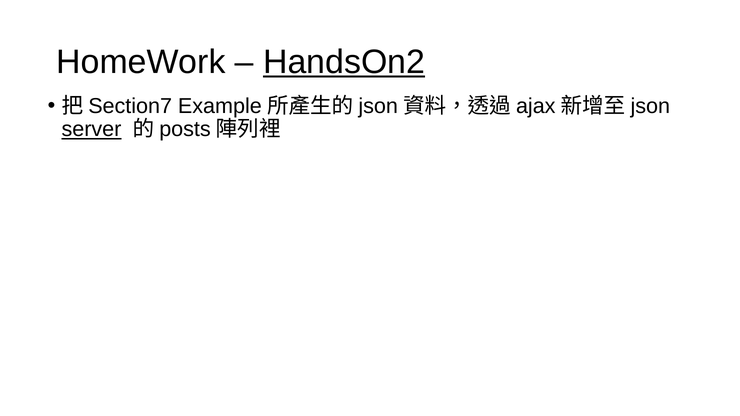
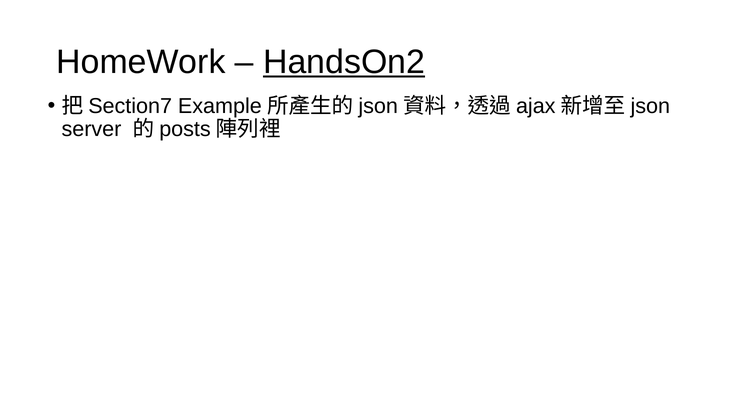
server underline: present -> none (91, 129)
